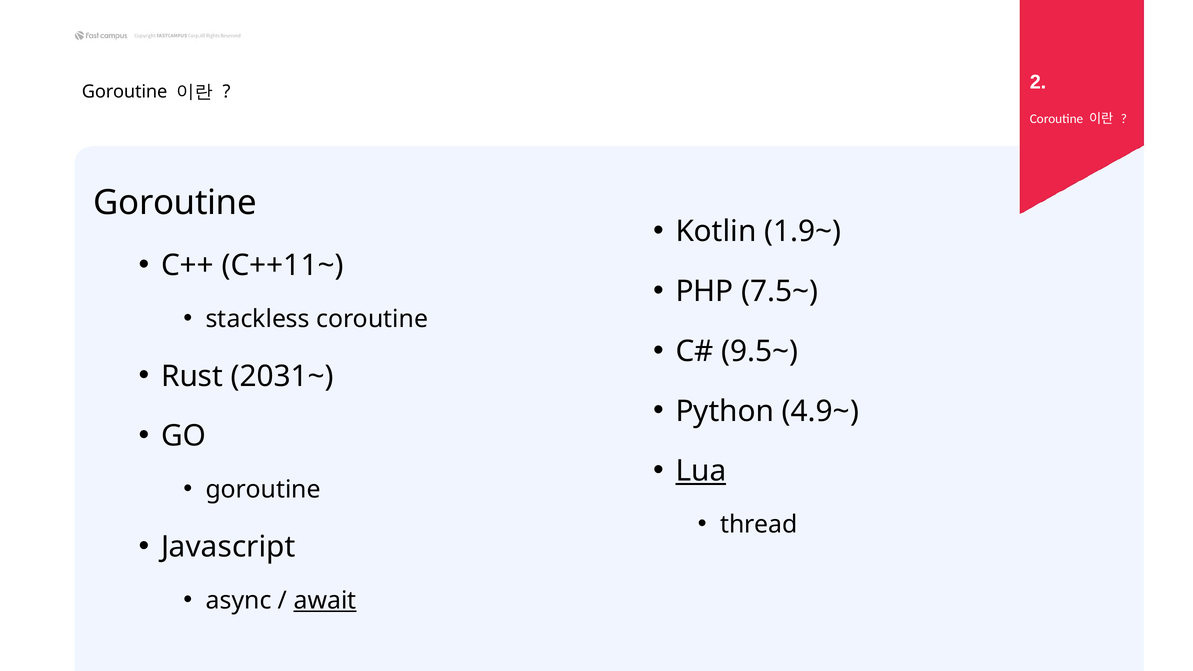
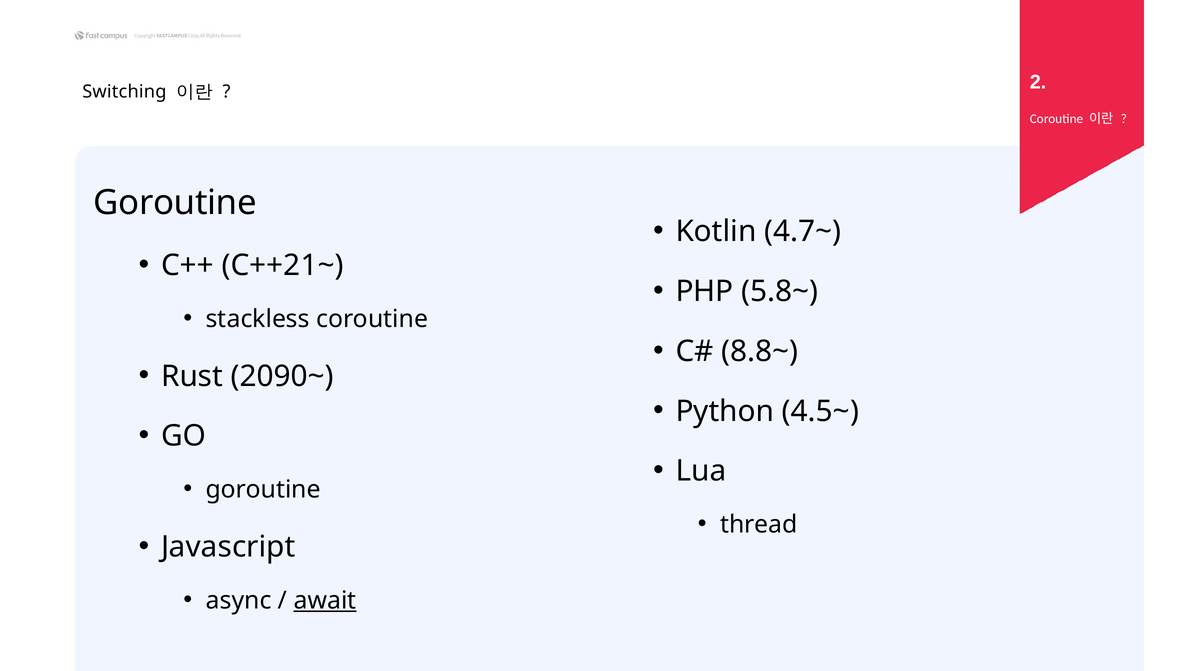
Goroutine: Goroutine -> Switching (124, 92)
1.9~: 1.9~ -> 4.7~ (803, 232)
C++11~: C++11~ -> C++21~ (283, 265)
7.5~: 7.5~ -> 5.8~ (780, 291)
9.5~: 9.5~ -> 8.8~ (760, 351)
2031~: 2031~ -> 2090~ (282, 376)
4.9~: 4.9~ -> 4.5~ (820, 411)
Lua underline: present -> none (701, 471)
